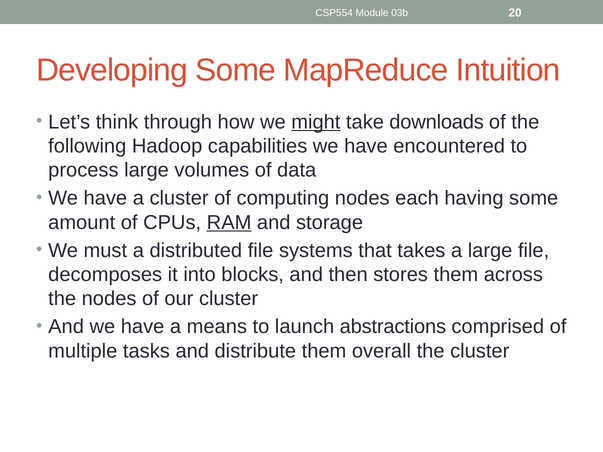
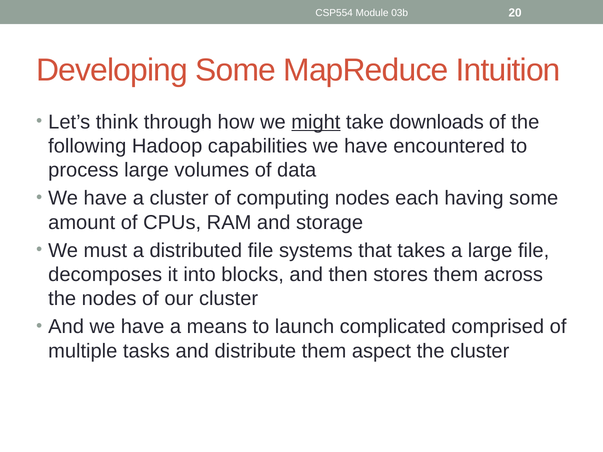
RAM underline: present -> none (229, 223)
abstractions: abstractions -> complicated (393, 327)
overall: overall -> aspect (381, 351)
